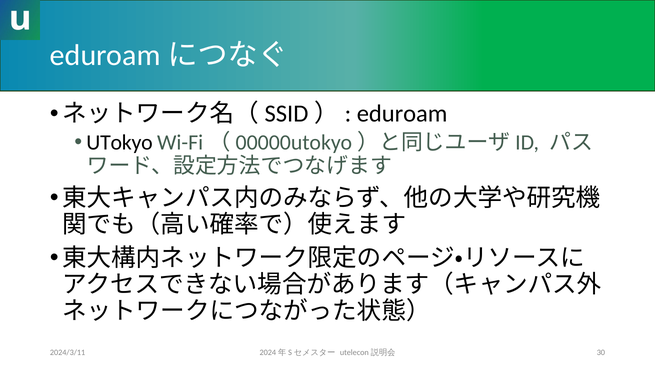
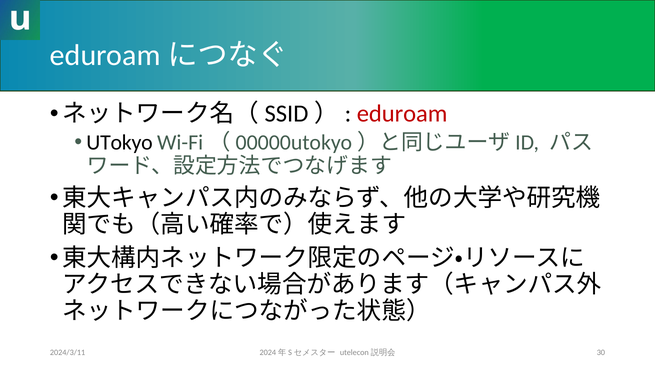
eduroam colour: black -> red (402, 114)
